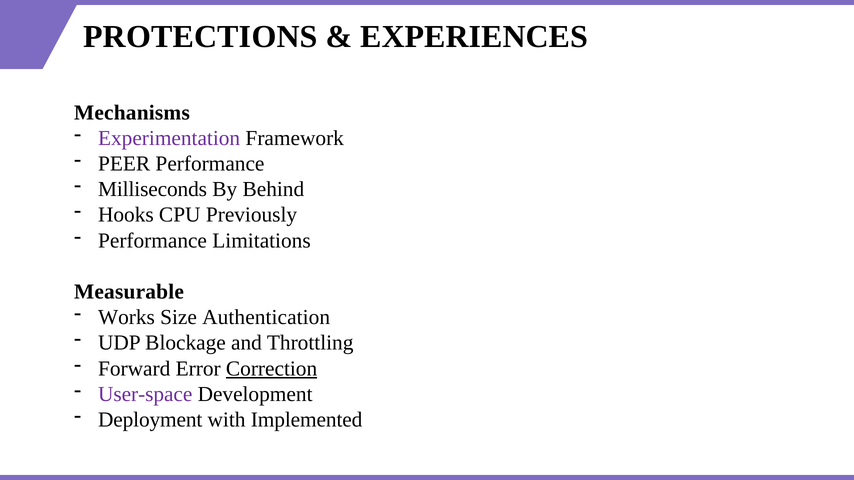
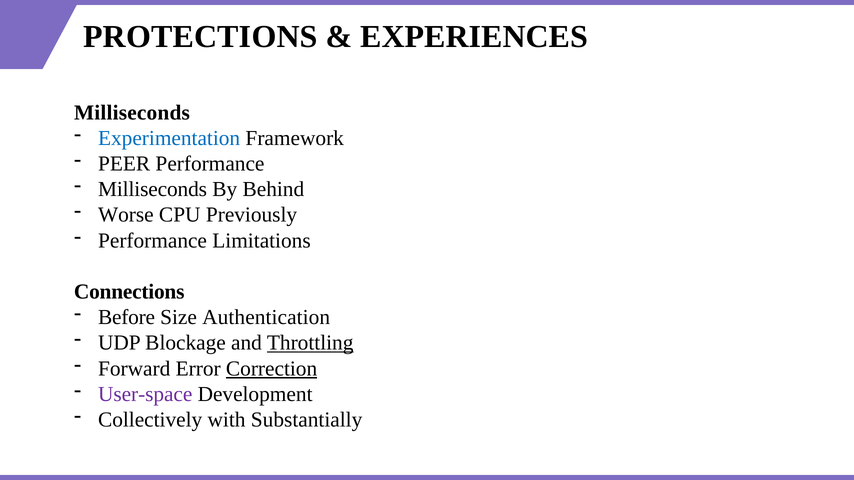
Mechanisms: Mechanisms -> Milliseconds (132, 113)
Experimentation colour: purple -> blue (169, 138)
Hooks: Hooks -> Worse (126, 215)
Measurable: Measurable -> Connections (129, 292)
Works: Works -> Before (127, 318)
Throttling underline: none -> present (310, 343)
Deployment: Deployment -> Collectively (150, 420)
Implemented: Implemented -> Substantially (307, 420)
